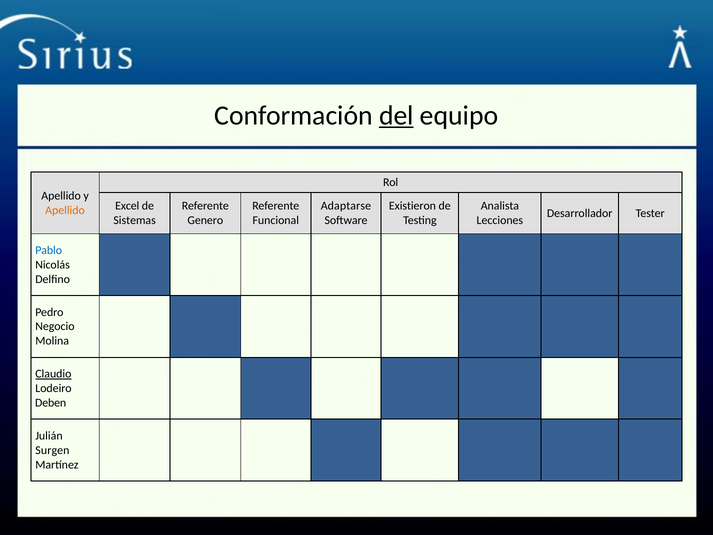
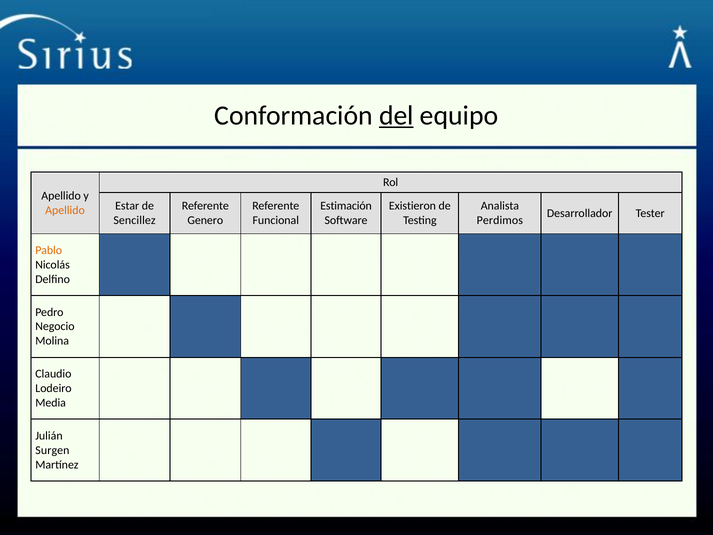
Excel: Excel -> Estar (127, 206)
Adaptarse: Adaptarse -> Estimación (346, 206)
Sistemas: Sistemas -> Sencillez (135, 220)
Lecciones: Lecciones -> Perdimos (500, 220)
Pablo colour: blue -> orange (49, 250)
Claudio underline: present -> none (53, 374)
Deben: Deben -> Media (51, 403)
